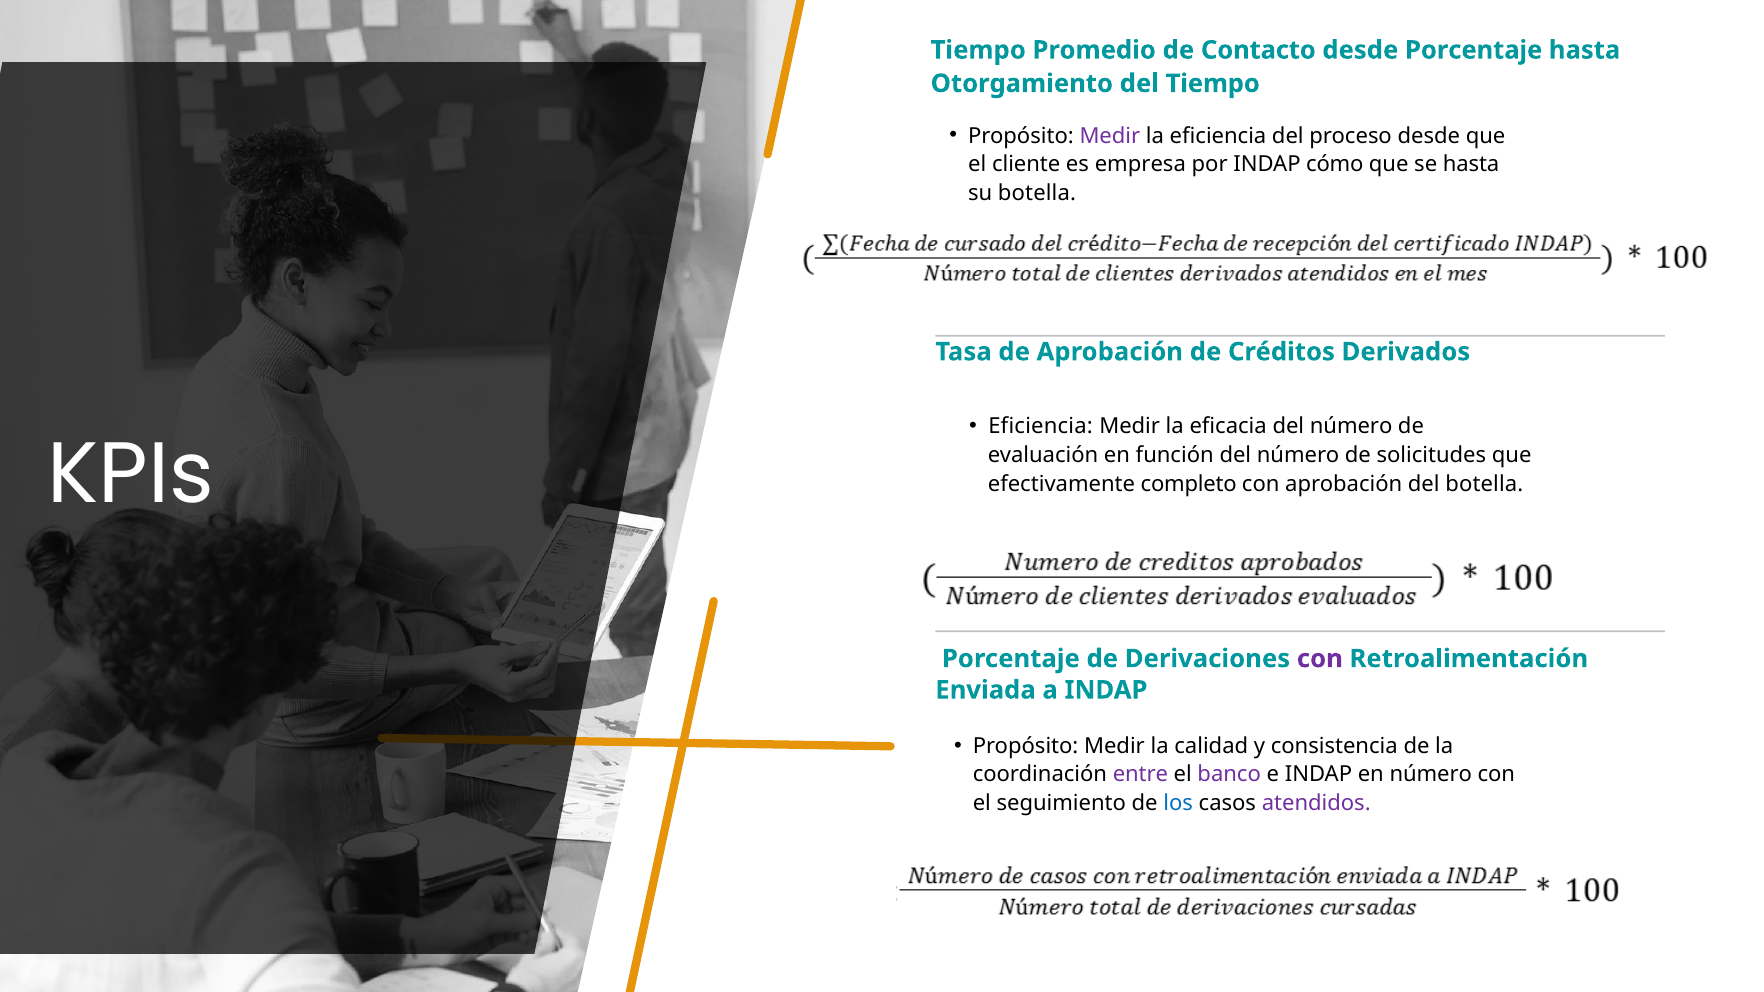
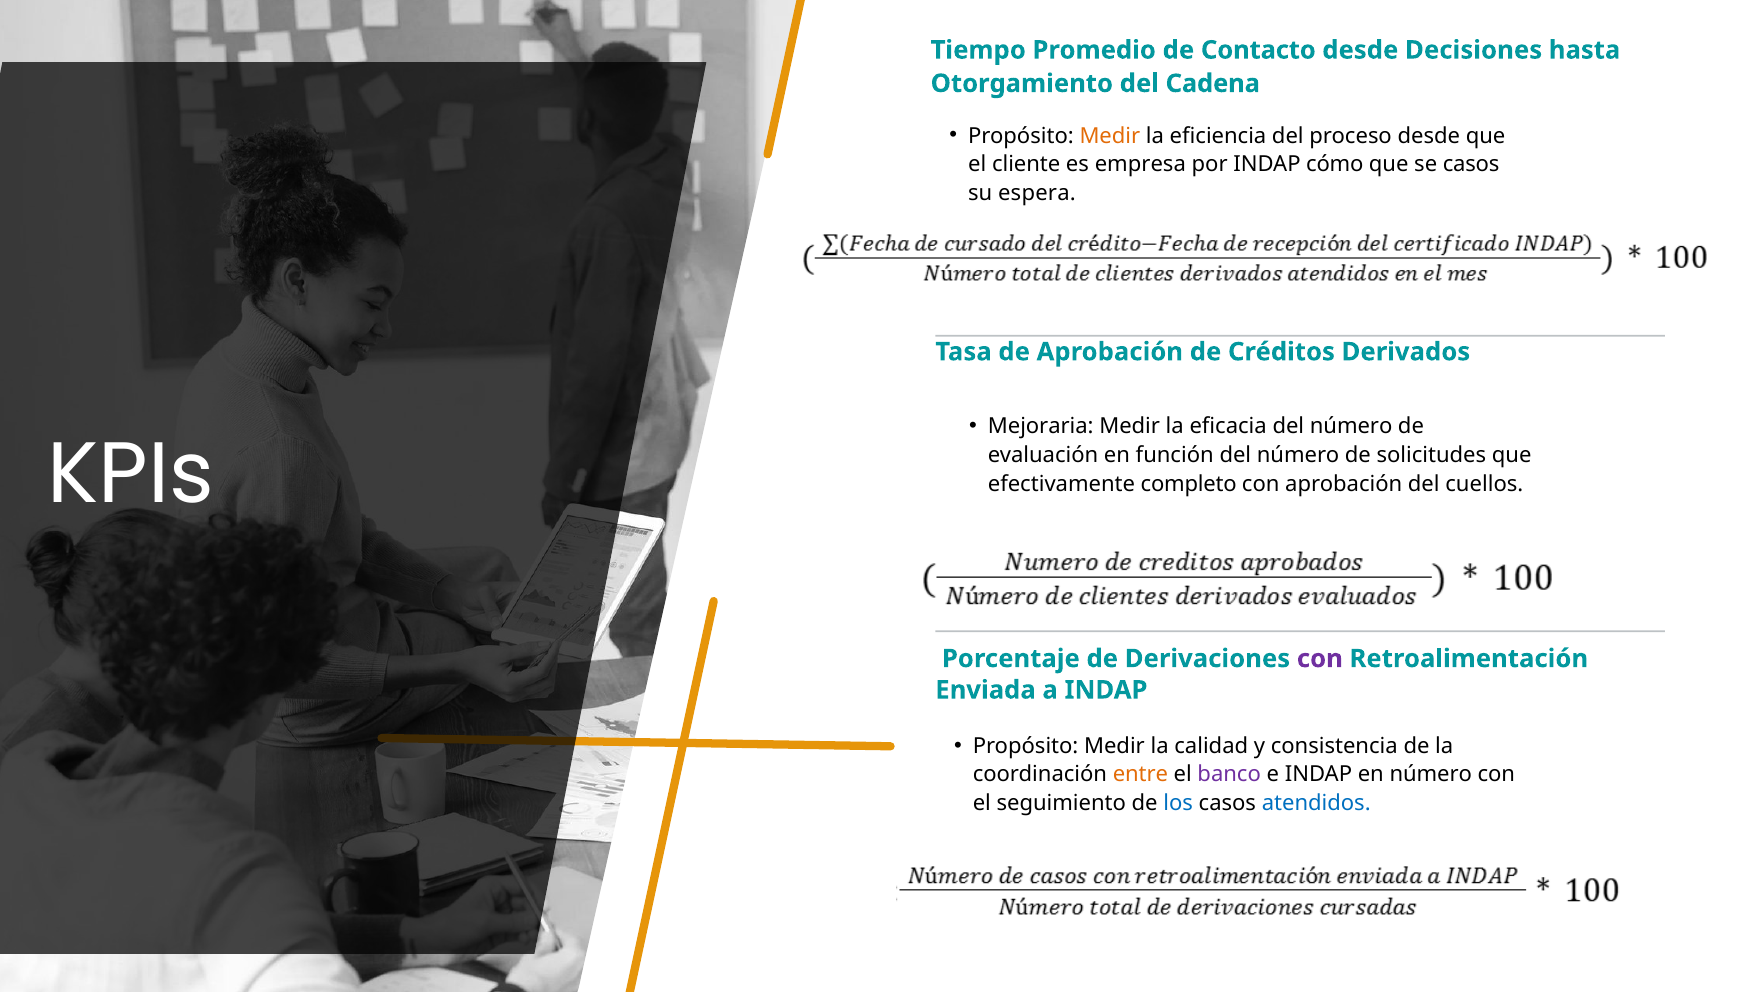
desde Porcentaje: Porcentaje -> Decisiones (1474, 50)
del Tiempo: Tiempo -> Cadena (1213, 84)
Medir colour: purple -> orange (1110, 136)
se hasta: hasta -> casos (1471, 165)
su botella: botella -> espera (1037, 193)
Eficiencia: Eficiencia -> Mejoraria (1041, 427)
del botella: botella -> cuellos (1484, 484)
entre colour: purple -> orange (1140, 775)
atendidos colour: purple -> blue (1316, 804)
